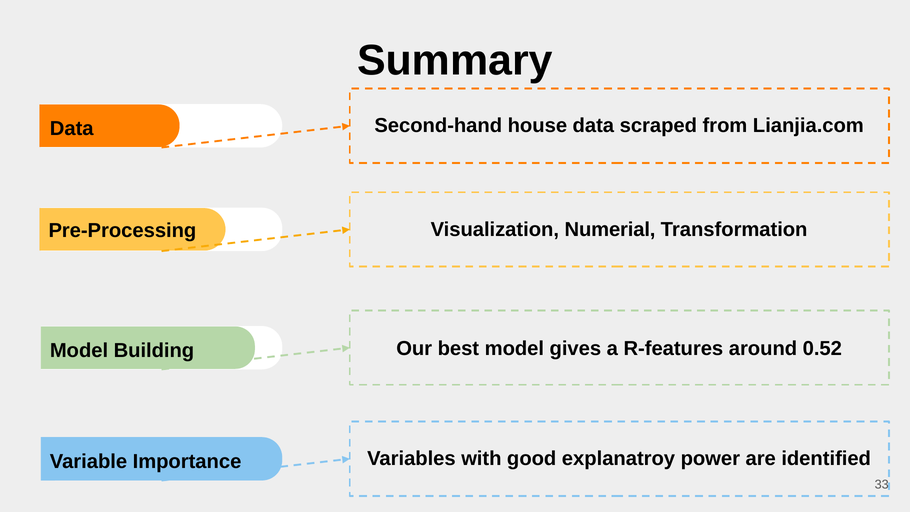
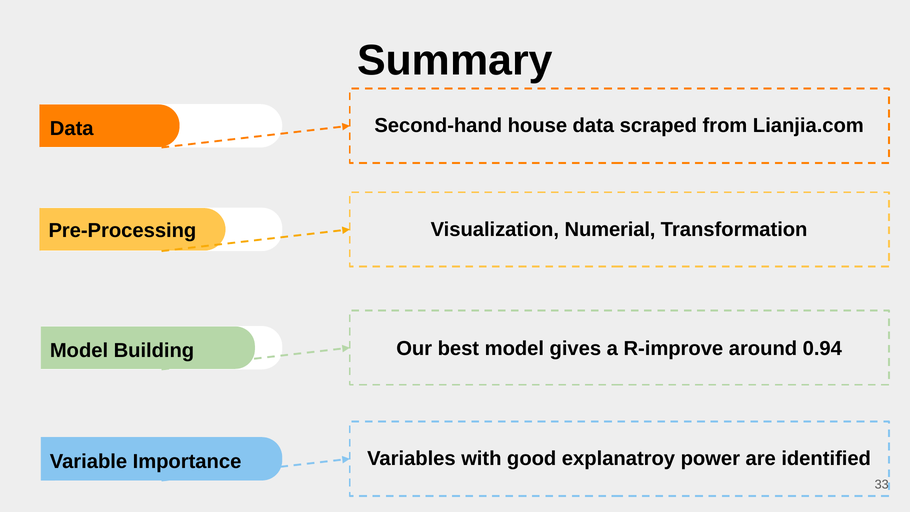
R-features: R-features -> R-improve (673, 349)
0.52: 0.52 -> 0.94 (822, 349)
